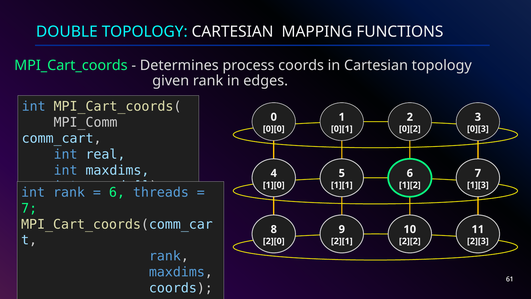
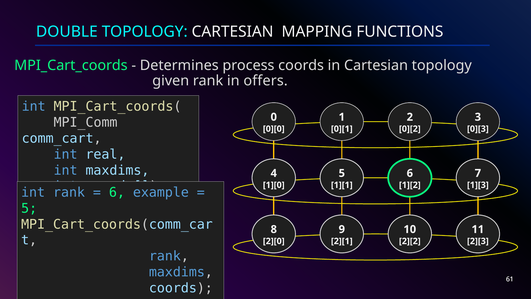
edges: edges -> offers (266, 81)
threads: threads -> example (161, 192)
7: 7 -> 5 (29, 208)
